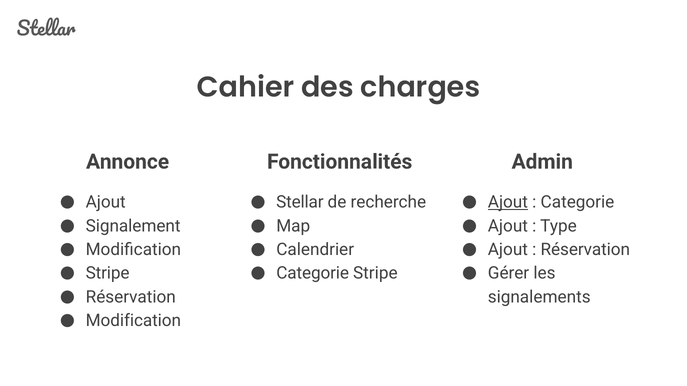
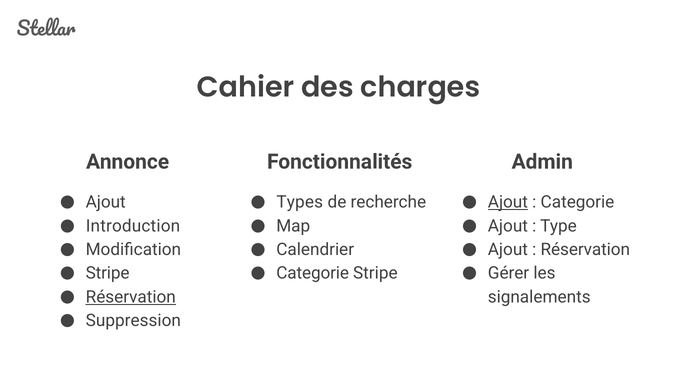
Stellar: Stellar -> Types (300, 203)
Signalement: Signalement -> Introduction (133, 226)
Réservation underline: none -> present (131, 297)
Modification: Modification -> Suppression (133, 321)
